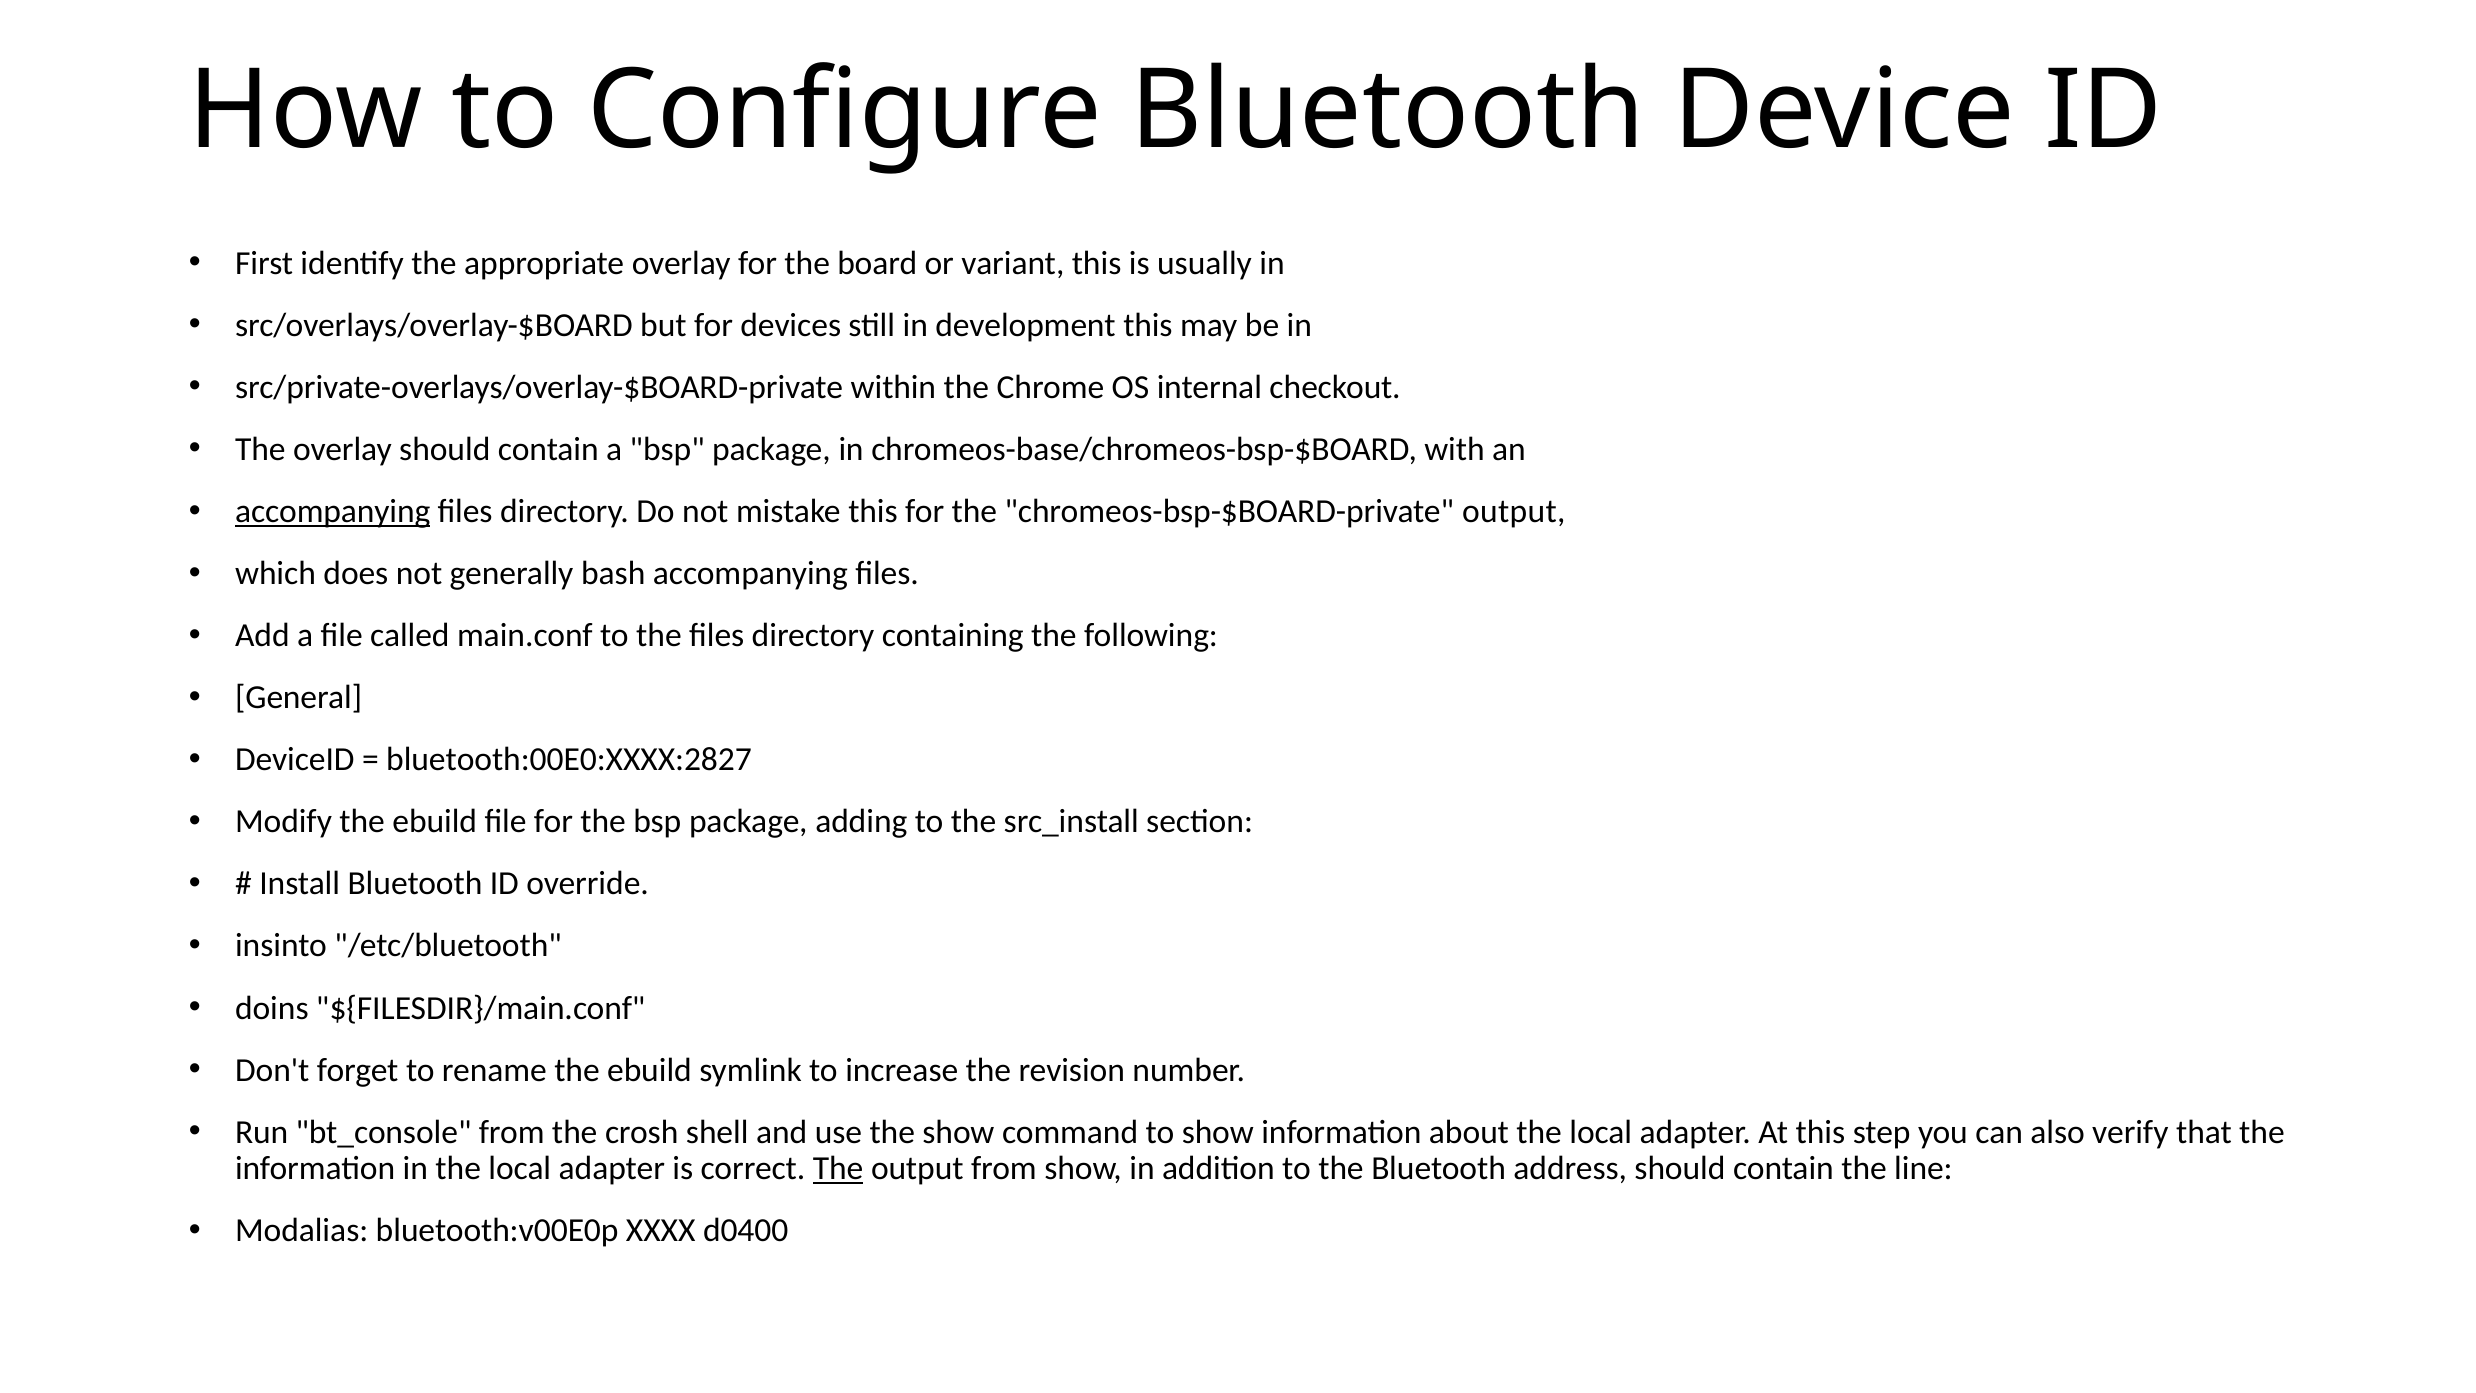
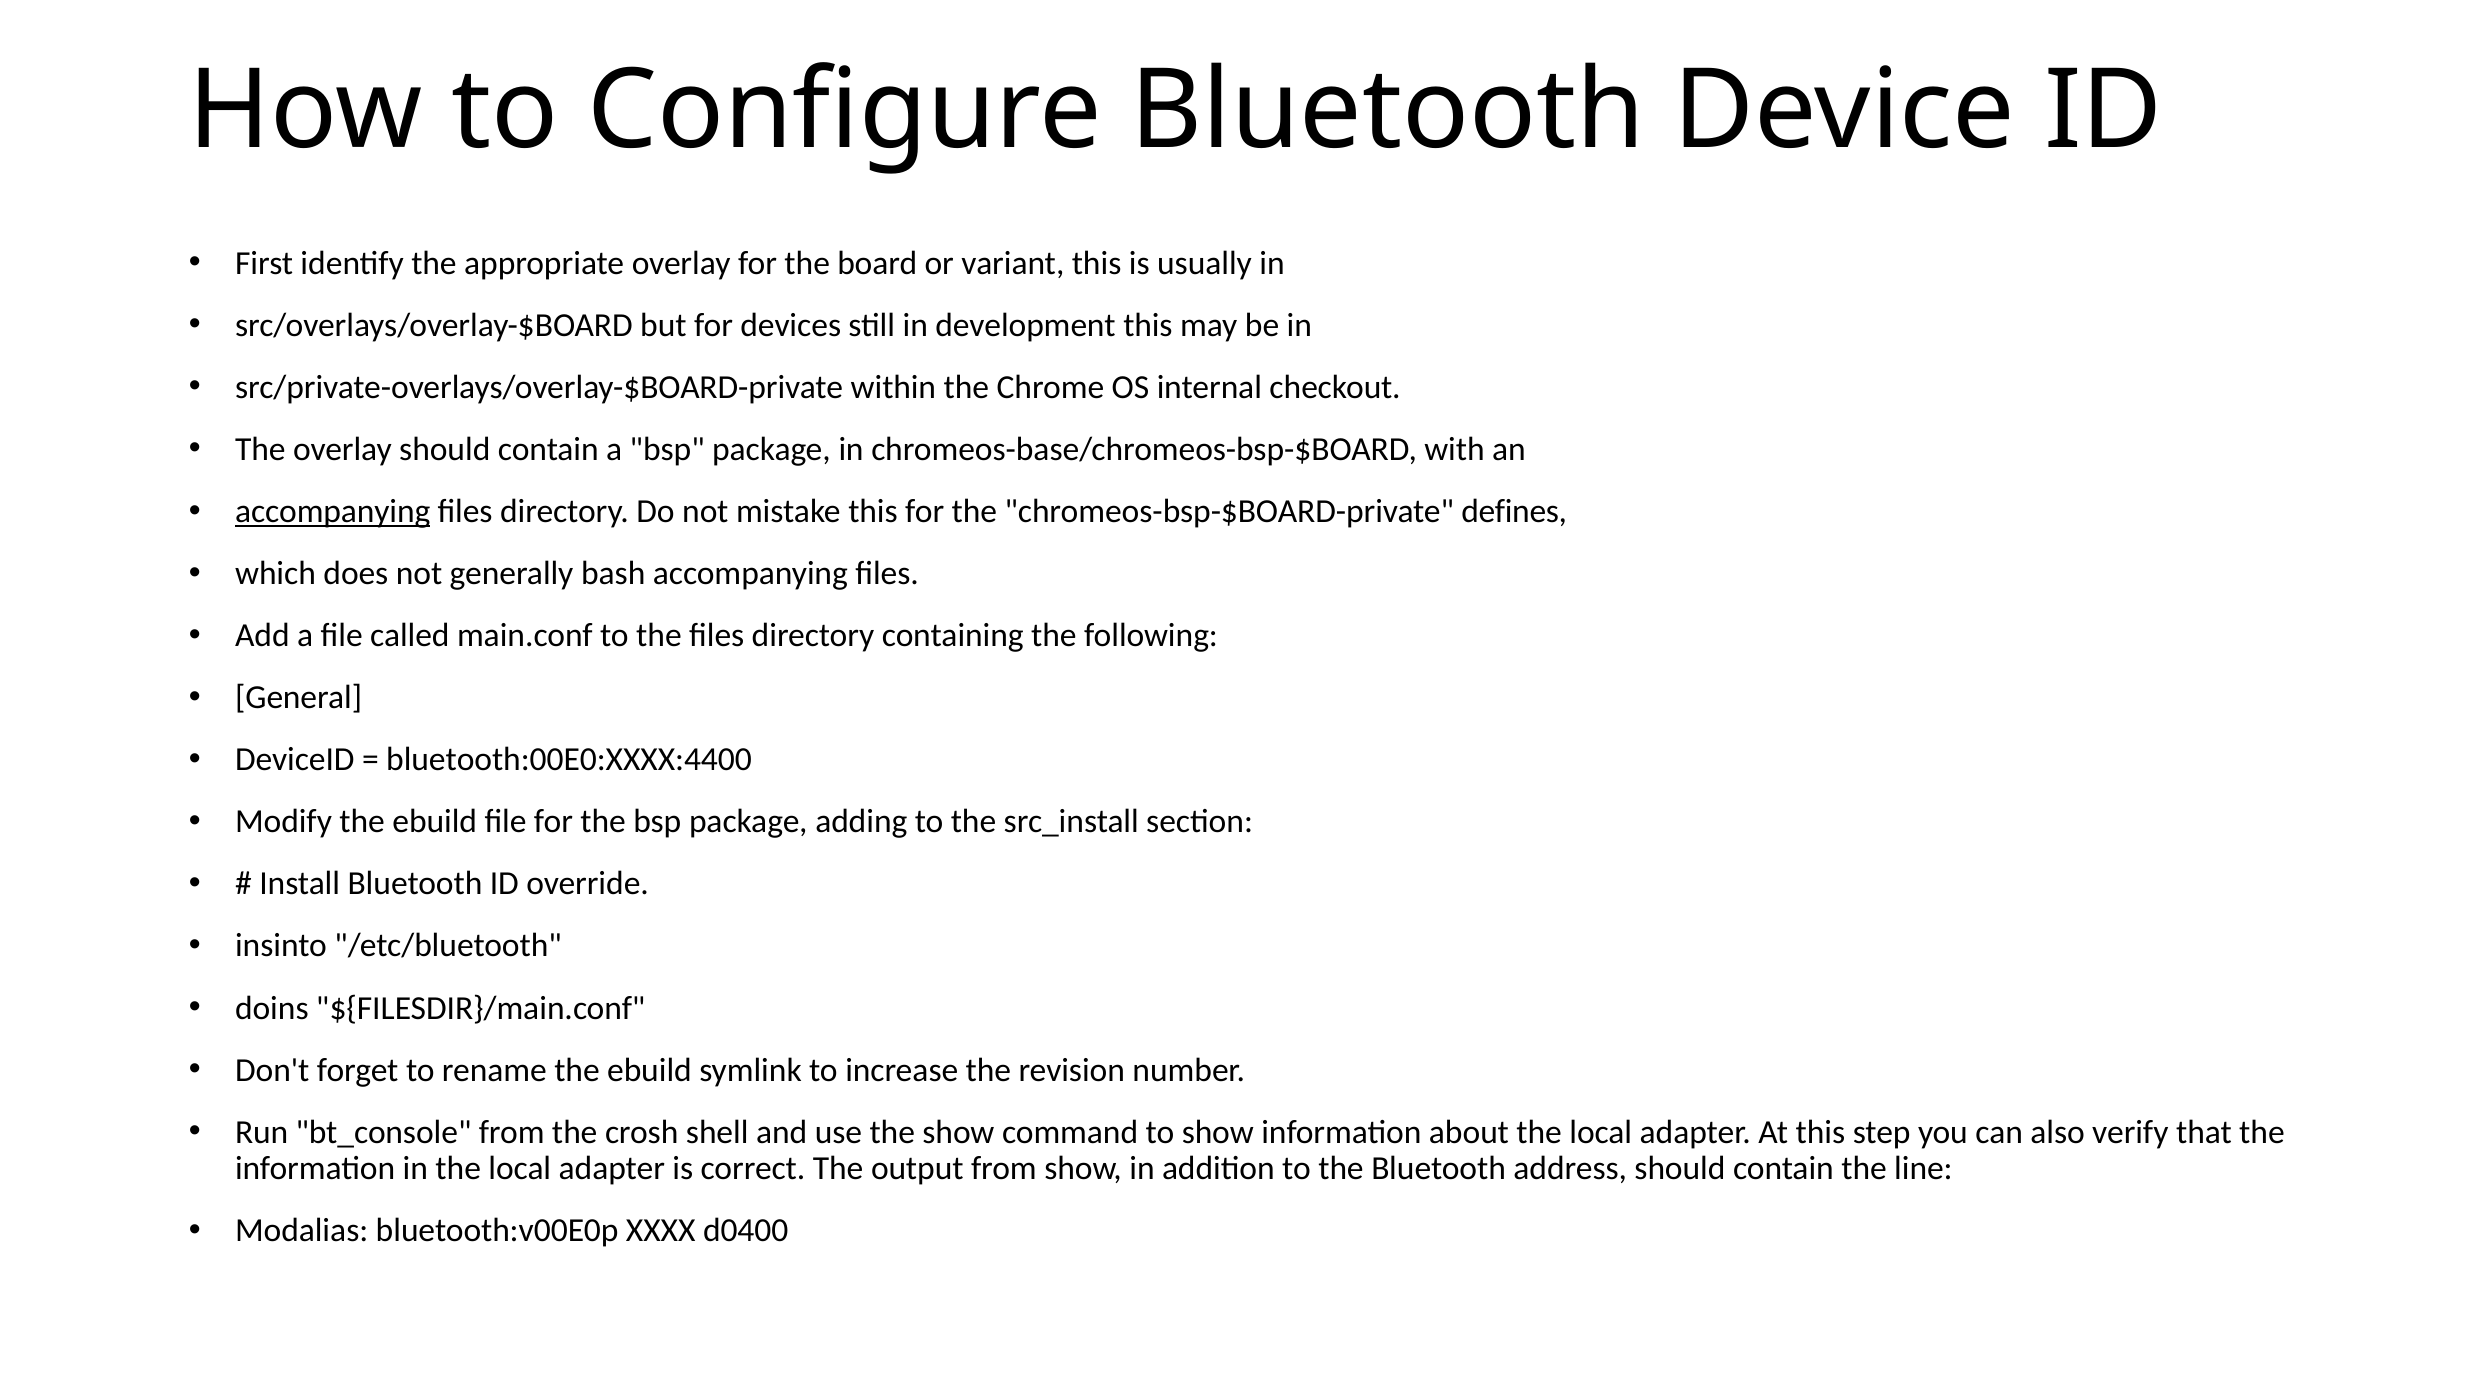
chromeos-bsp-$BOARD-private output: output -> defines (1514, 511)
bluetooth:00E0:XXXX:2827: bluetooth:00E0:XXXX:2827 -> bluetooth:00E0:XXXX:4400 (569, 760)
The underline: present -> none (838, 1168)
